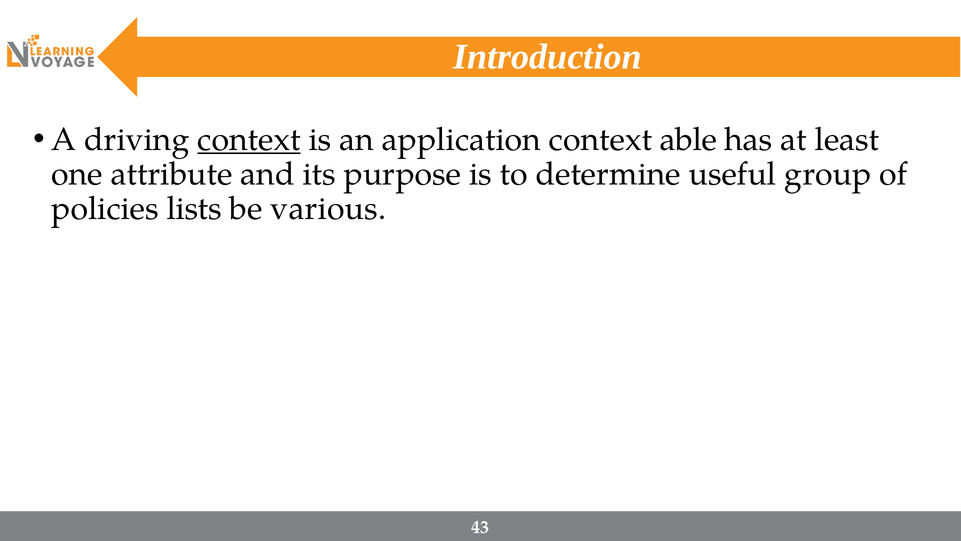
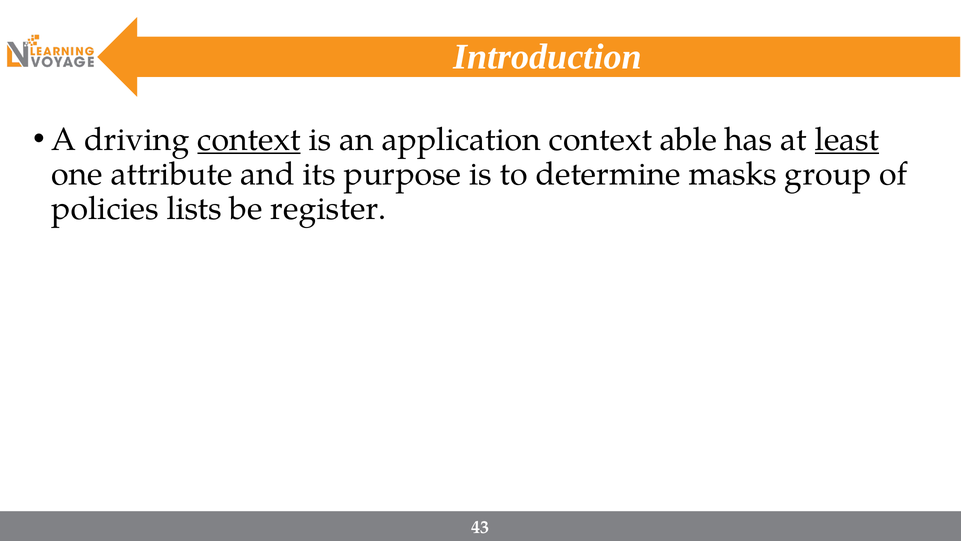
least underline: none -> present (847, 139)
useful: useful -> masks (733, 174)
various: various -> register (328, 209)
